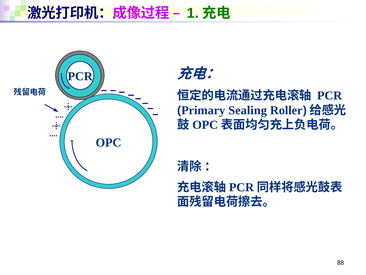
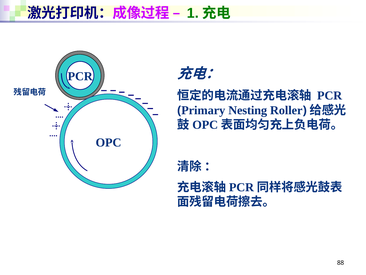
Sealing: Sealing -> Nesting (248, 110)
